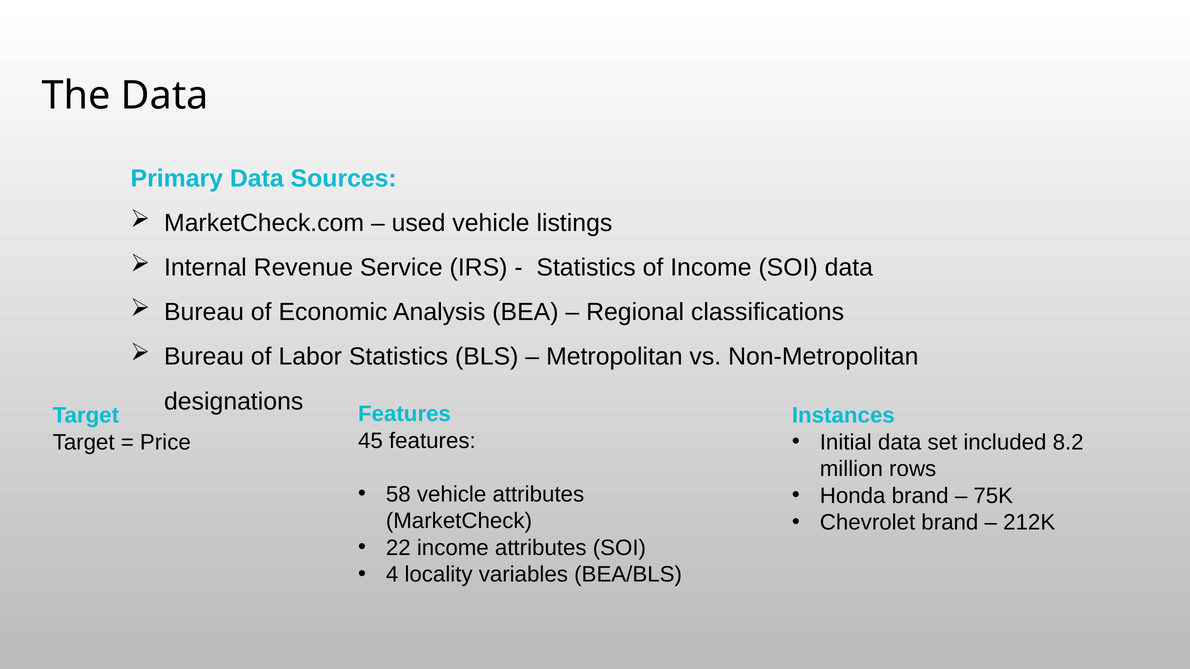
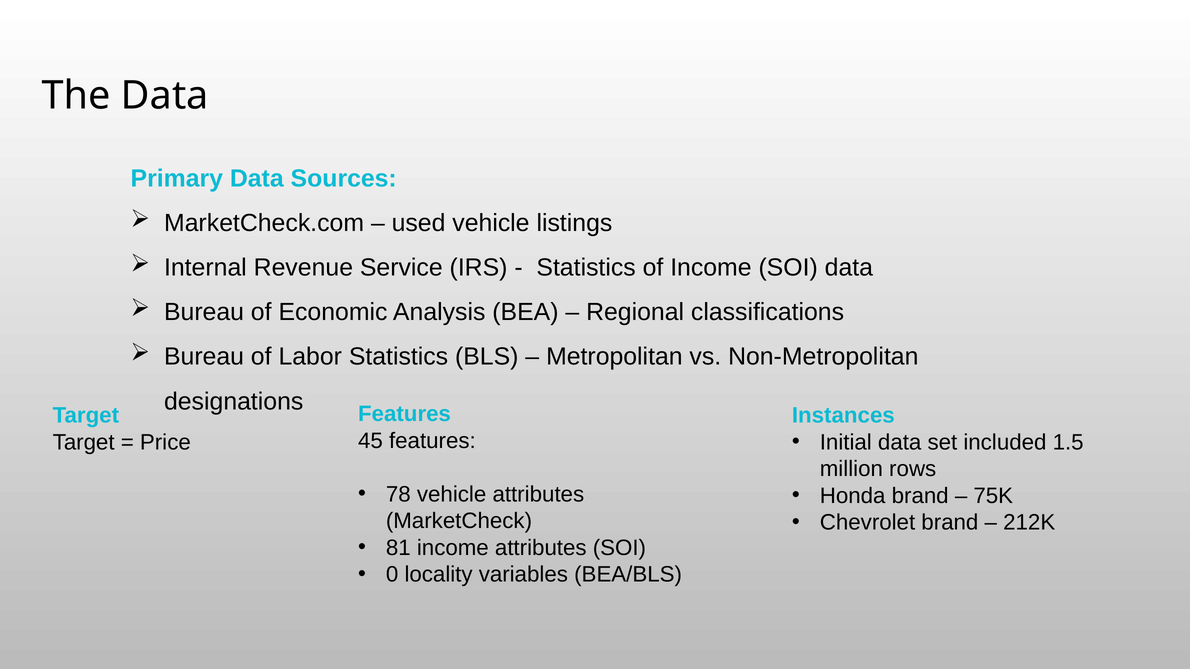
8.2: 8.2 -> 1.5 (1068, 442)
58: 58 -> 78 (398, 494)
22: 22 -> 81 (398, 548)
4: 4 -> 0 (392, 575)
